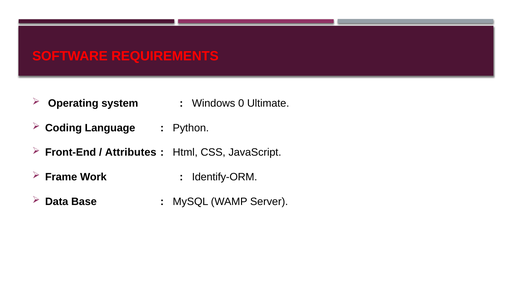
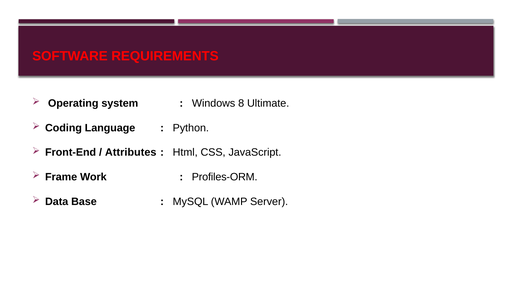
0: 0 -> 8 (241, 103)
Identify-ORM: Identify-ORM -> Profiles-ORM (225, 177)
